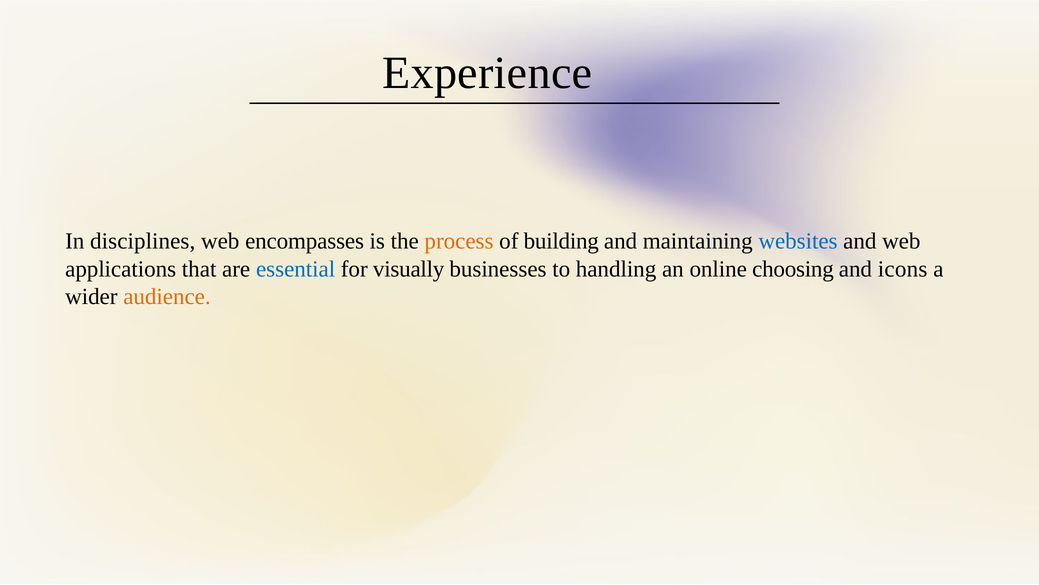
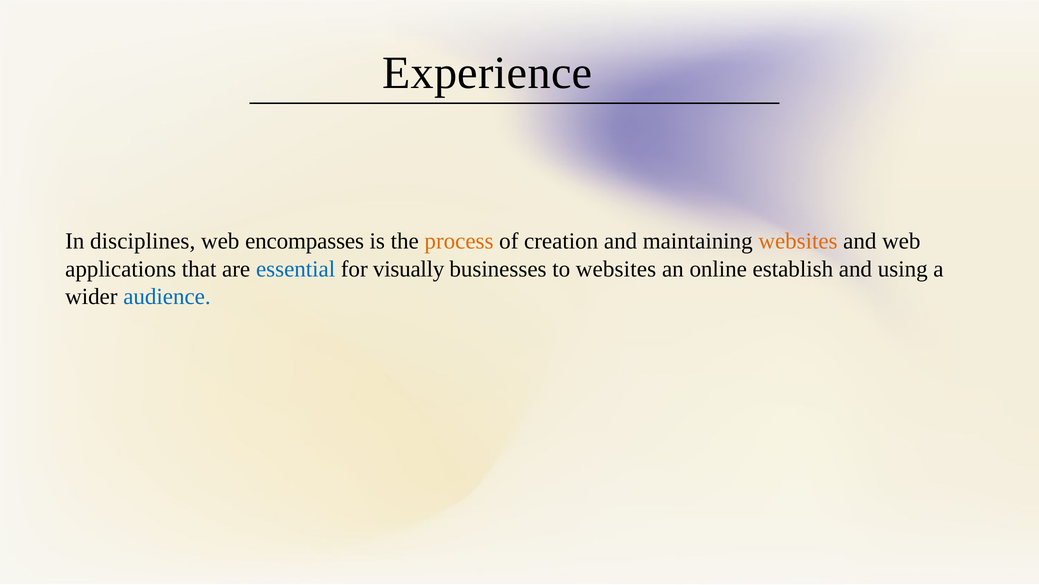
building: building -> creation (561, 241)
websites colour: blue -> orange (798, 241)
to handling: handling -> websites (616, 269)
choosing: choosing -> establish (793, 269)
icons: icons -> using (903, 269)
audience colour: orange -> blue (167, 296)
